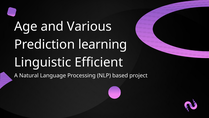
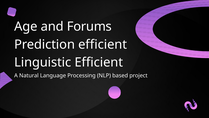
Various: Various -> Forums (89, 26)
learning: learning -> efficient (103, 44)
